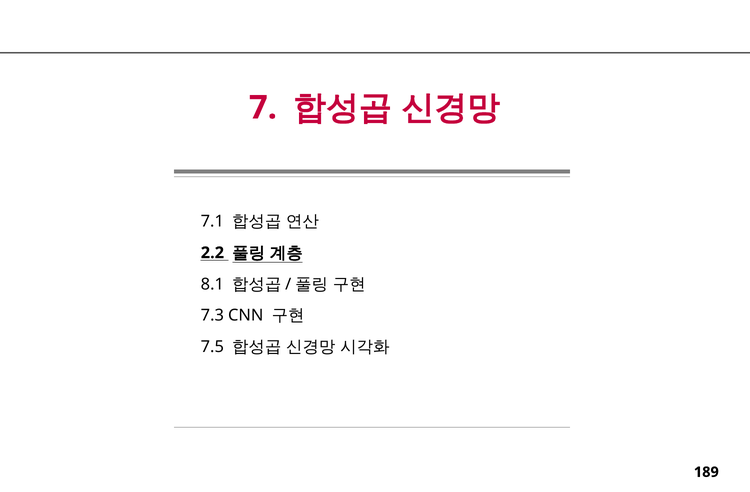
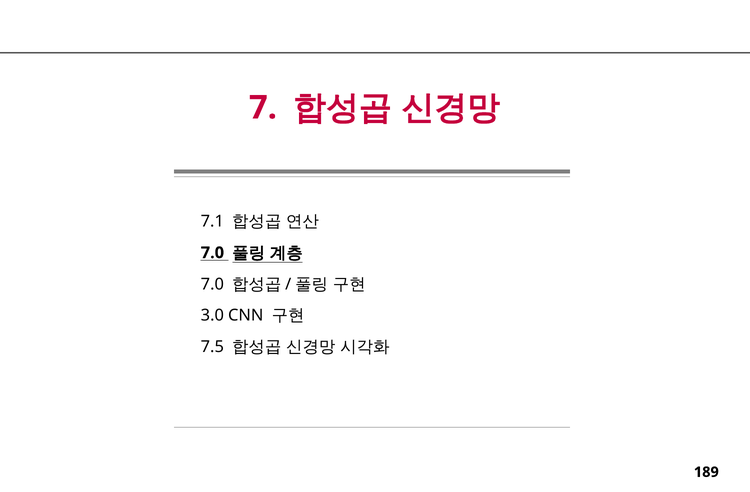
2.2: 2.2 -> 7.0 (212, 253)
8.1: 8.1 -> 7.0 (212, 284)
7.3: 7.3 -> 3.0 (212, 316)
